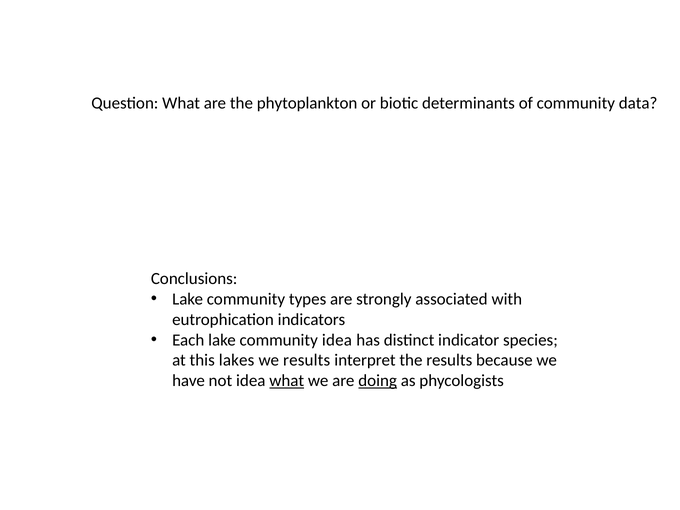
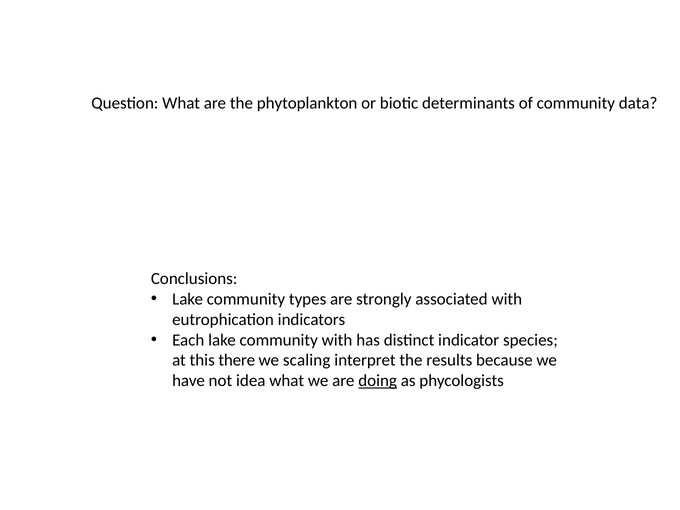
community idea: idea -> with (337, 340)
lakes: lakes -> there (237, 360)
we results: results -> scaling (307, 360)
what underline: present -> none (287, 381)
